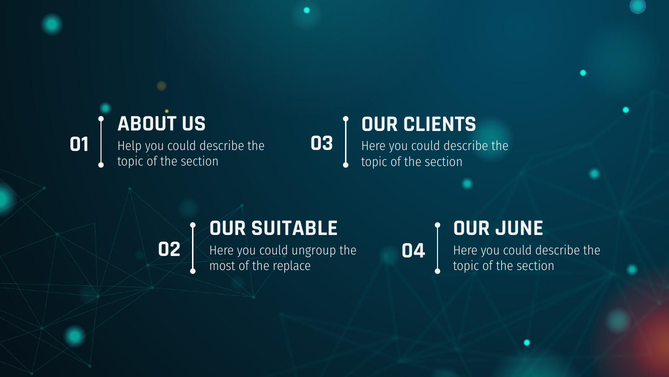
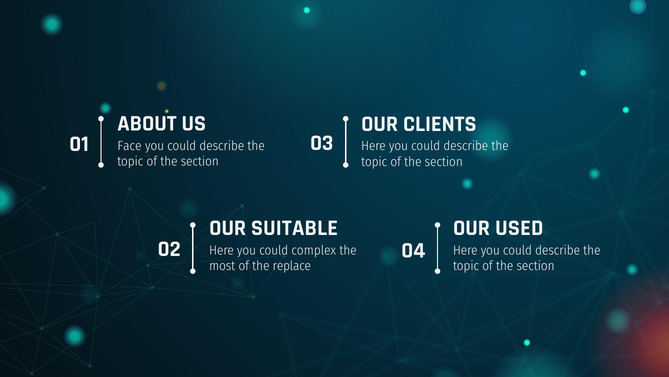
Help: Help -> Face (129, 146)
JUNE: JUNE -> USED (519, 228)
ungroup: ungroup -> complex (314, 250)
